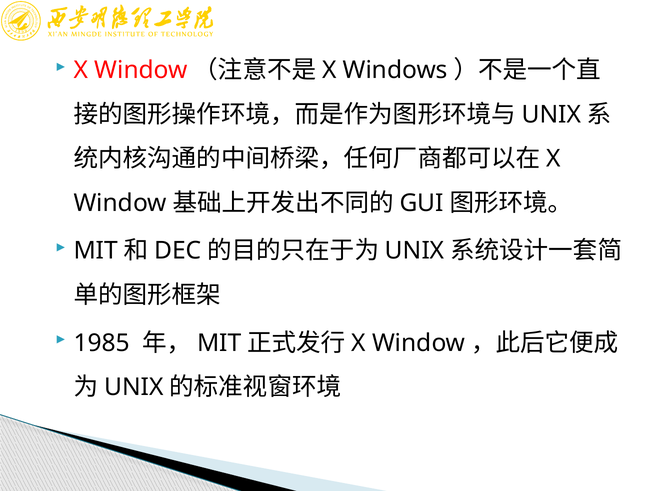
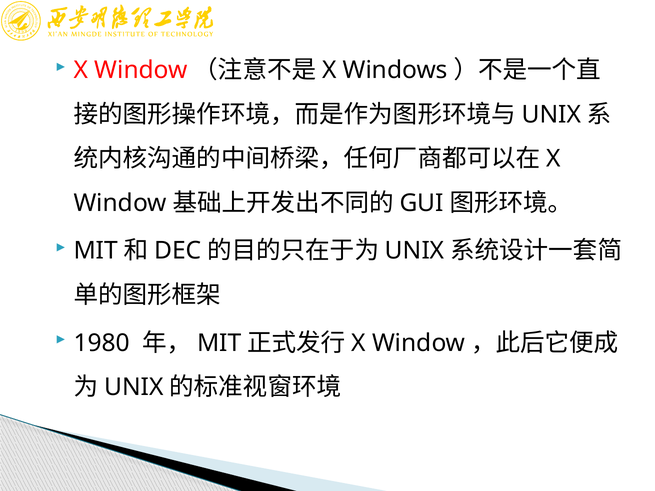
1985: 1985 -> 1980 (102, 343)
